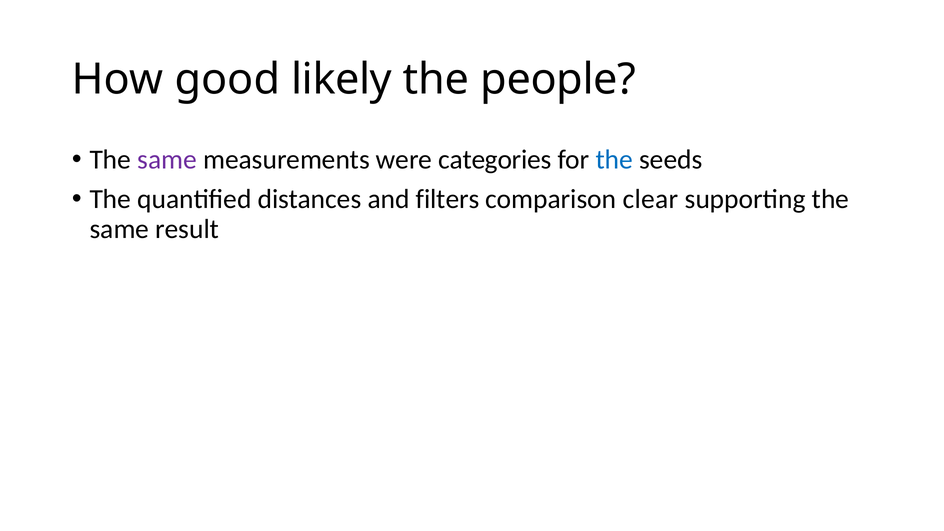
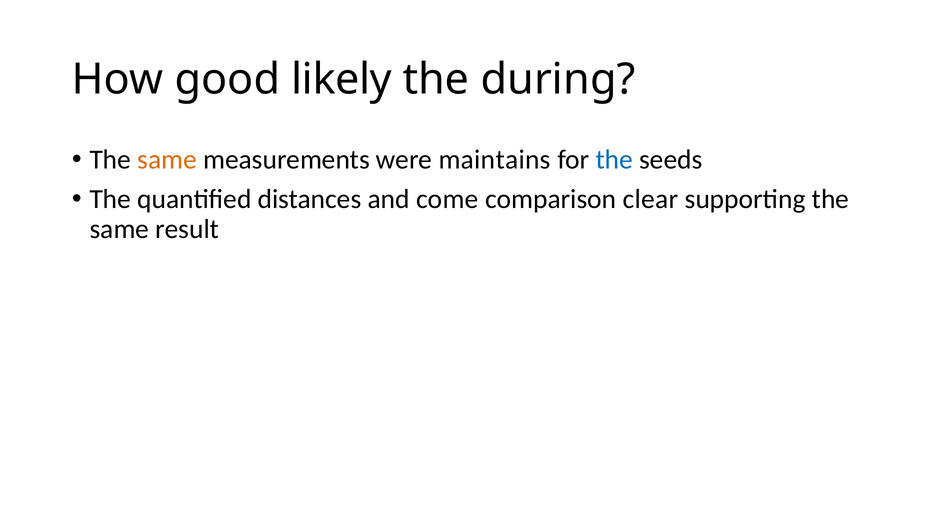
people: people -> during (558, 79)
same colour: purple -> orange (167, 160)
categories: categories -> maintains (495, 160)
filters: filters -> come (447, 199)
